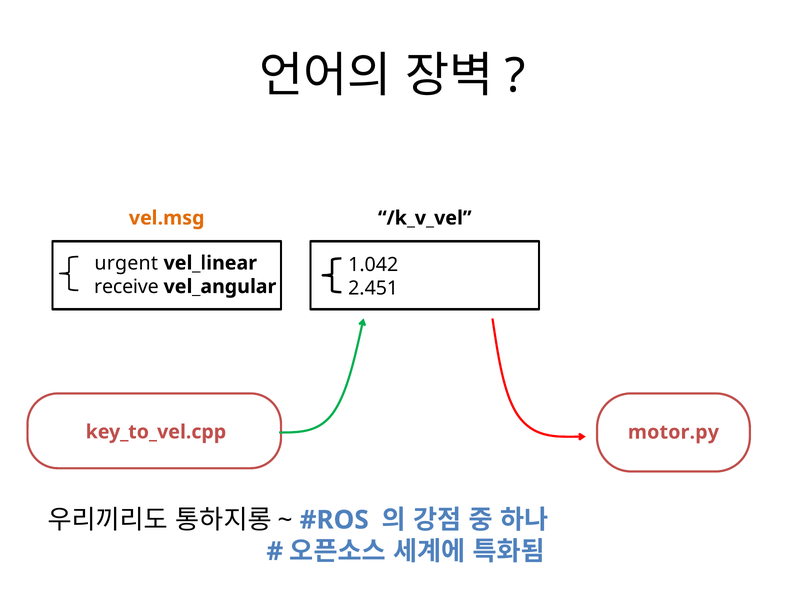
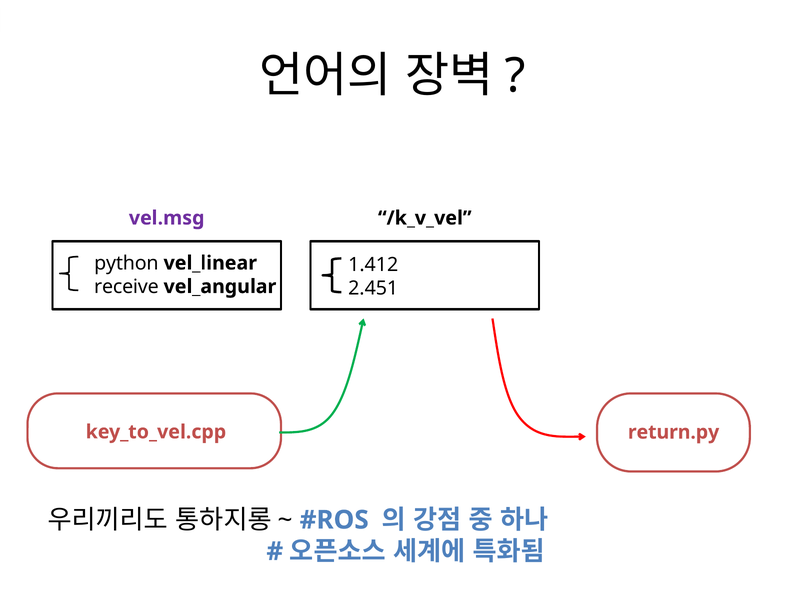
vel.msg colour: orange -> purple (167, 218)
urgent: urgent -> python (126, 263)
1.042: 1.042 -> 1.412 (373, 264)
motor.py: motor.py -> return.py (674, 432)
